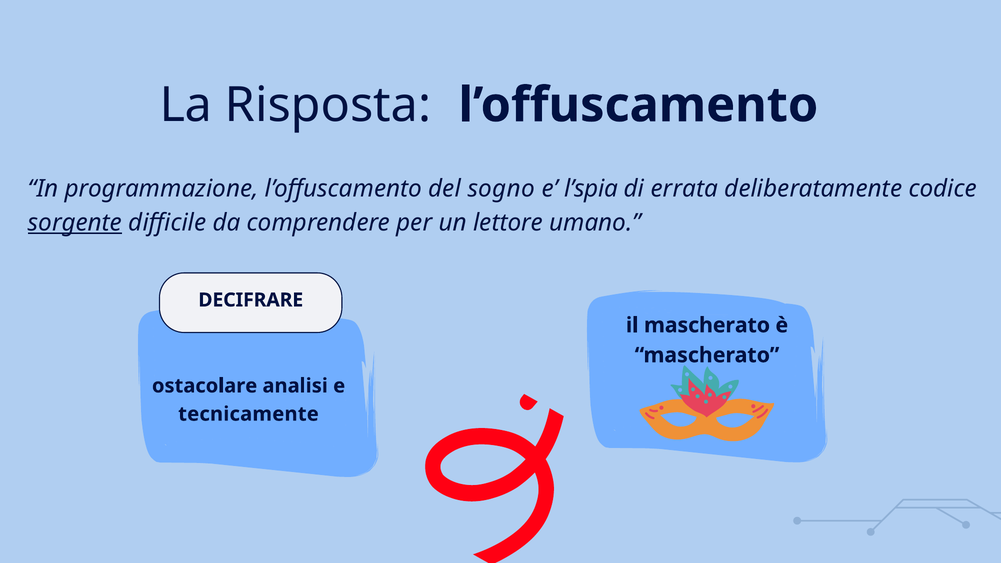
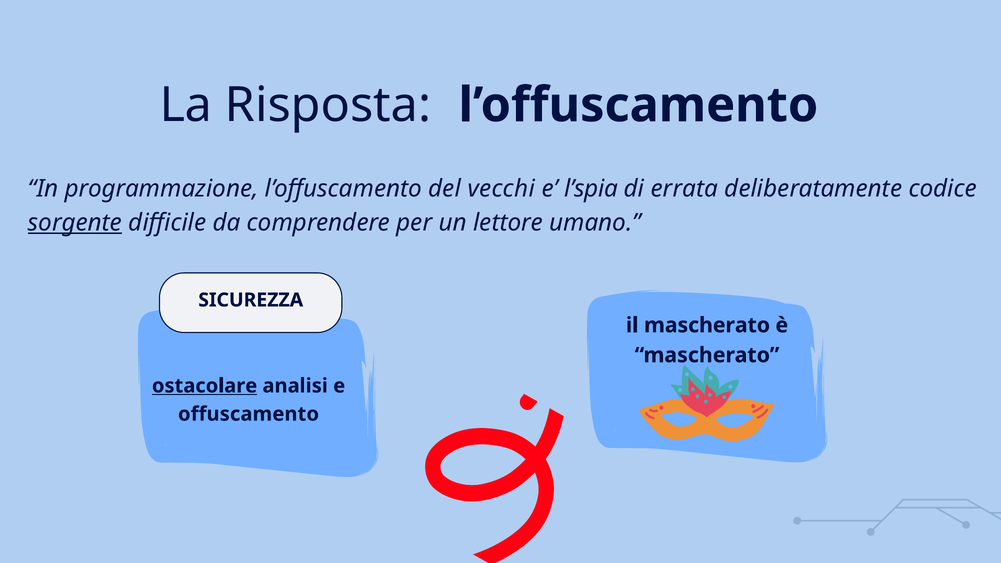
sogno: sogno -> vecchi (501, 189)
DECIFRARE: DECIFRARE -> SICUREZZA (251, 300)
ostacolare underline: none -> present (205, 386)
tecnicamente: tecnicamente -> offuscamento (249, 414)
